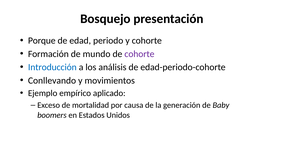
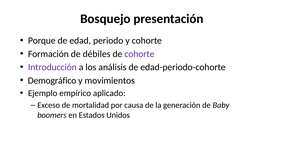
mundo: mundo -> débiles (97, 54)
Introducción colour: blue -> purple (52, 67)
Conllevando: Conllevando -> Demográfico (52, 80)
